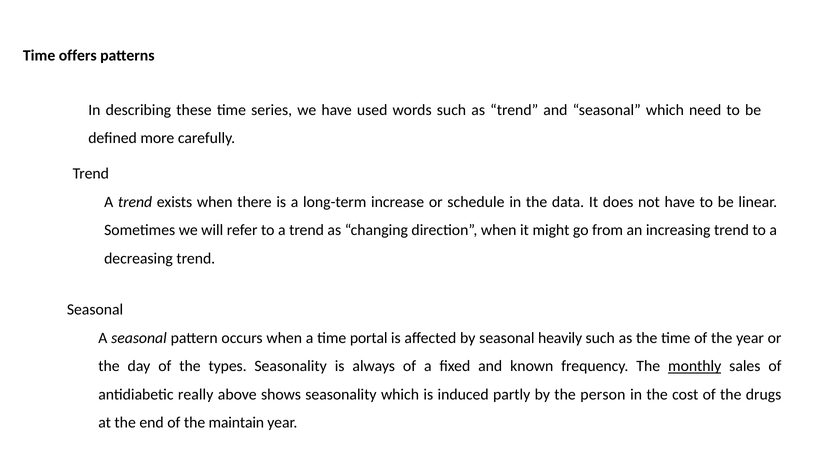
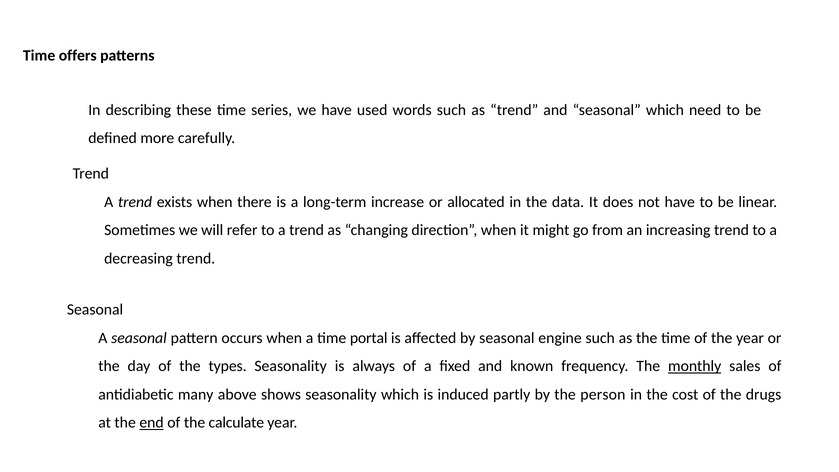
schedule: schedule -> allocated (476, 202)
heavily: heavily -> engine (560, 338)
really: really -> many (196, 394)
end underline: none -> present (152, 423)
maintain: maintain -> calculate (236, 423)
